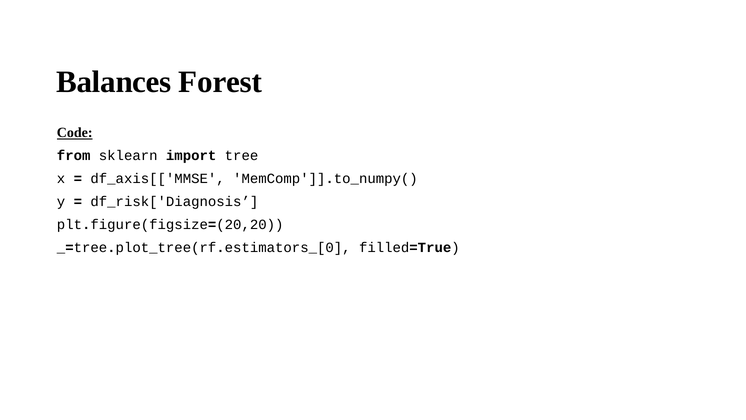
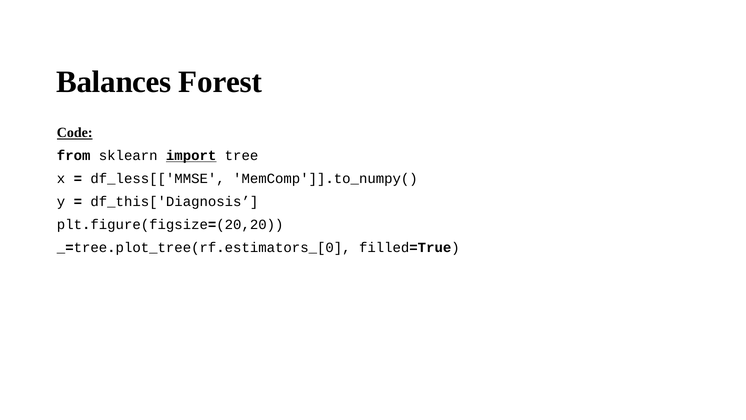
import underline: none -> present (191, 156)
df_axis[['MMSE: df_axis[['MMSE -> df_less[['MMSE (158, 179)
df_risk['Diagnosis: df_risk['Diagnosis -> df_this['Diagnosis (174, 201)
